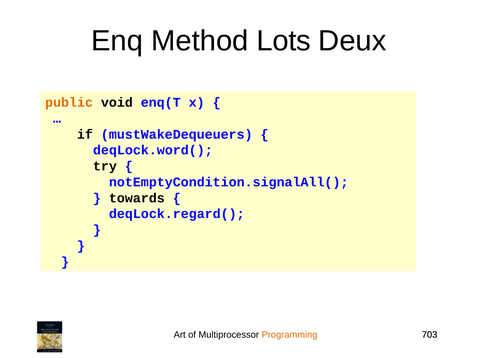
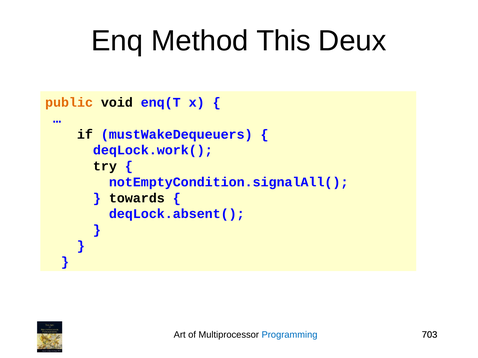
Lots: Lots -> This (284, 41)
deqLock.word(: deqLock.word( -> deqLock.work( (153, 150)
deqLock.regard(: deqLock.regard( -> deqLock.absent( (177, 214)
Programming colour: orange -> blue (290, 335)
